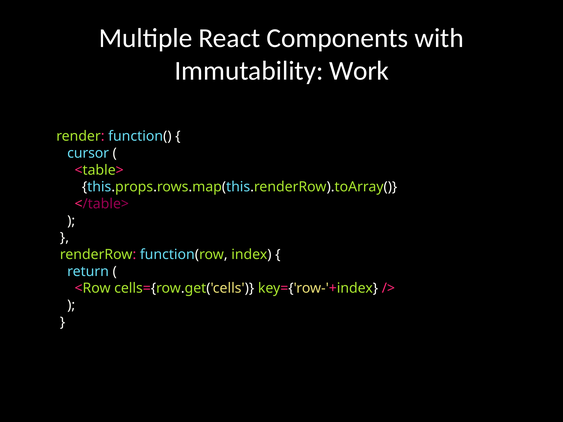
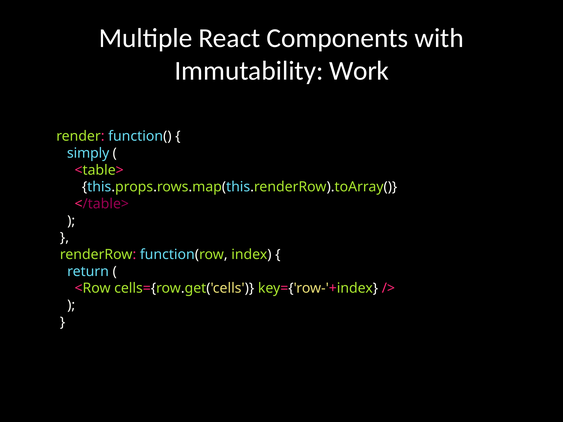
cursor: cursor -> simply (88, 153)
